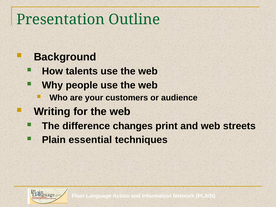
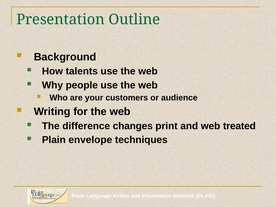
streets: streets -> treated (239, 126)
essential: essential -> envelope (90, 140)
